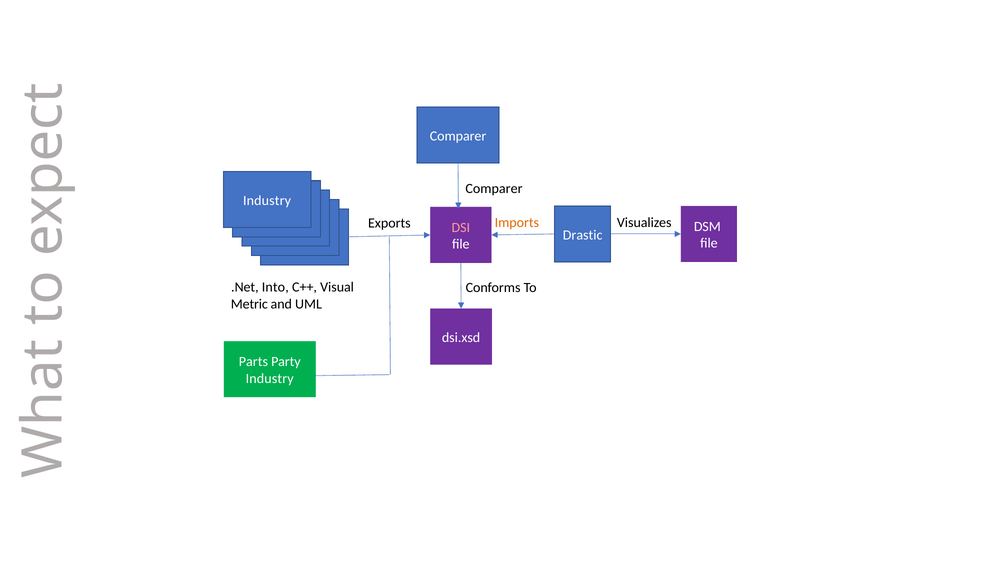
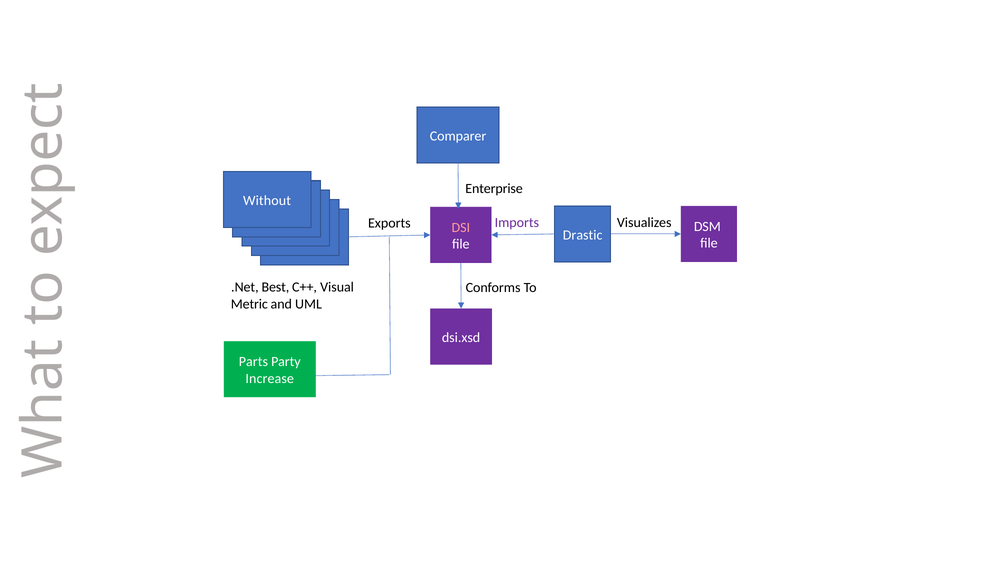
Comparer: Comparer -> Enterprise (494, 189)
Industry: Industry -> Without (267, 201)
Imports colour: orange -> purple (517, 223)
Into: Into -> Best (275, 287)
Industry: Industry -> Increase (270, 379)
